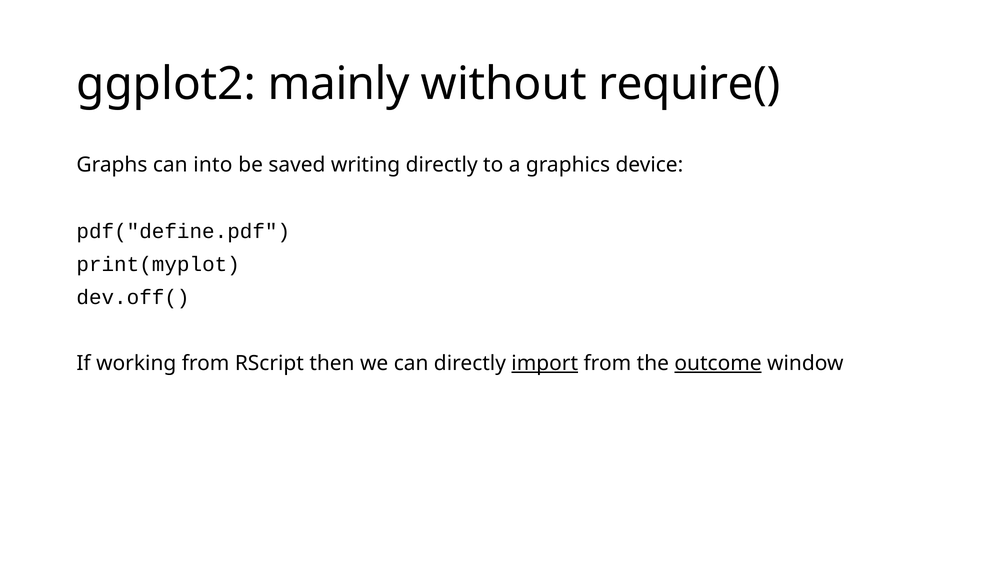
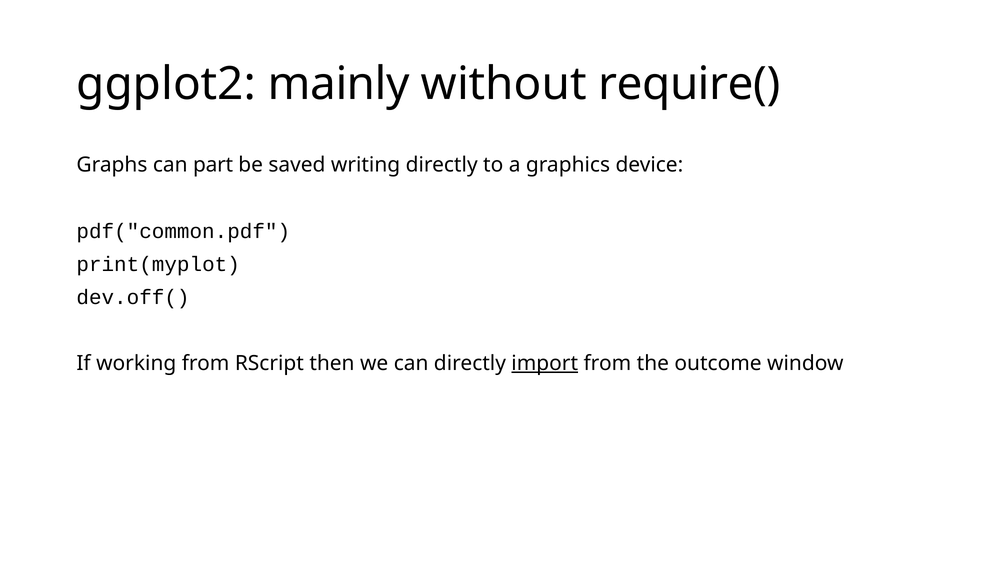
into: into -> part (213, 165)
pdf("define.pdf: pdf("define.pdf -> pdf("common.pdf (183, 231)
outcome underline: present -> none (718, 363)
